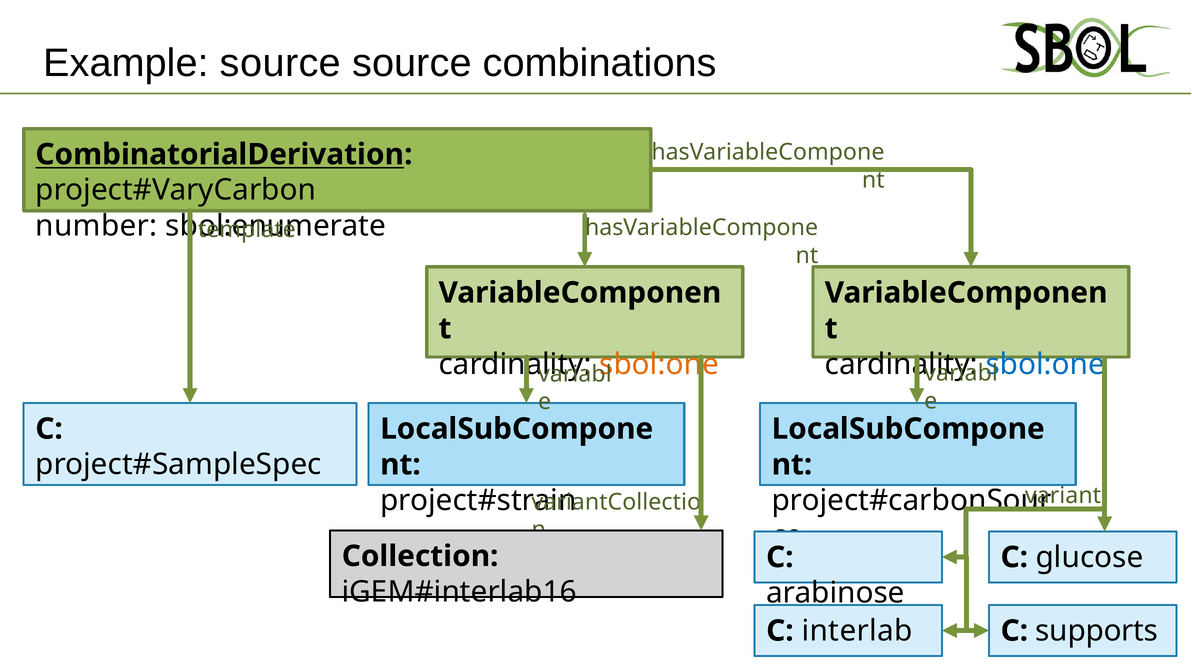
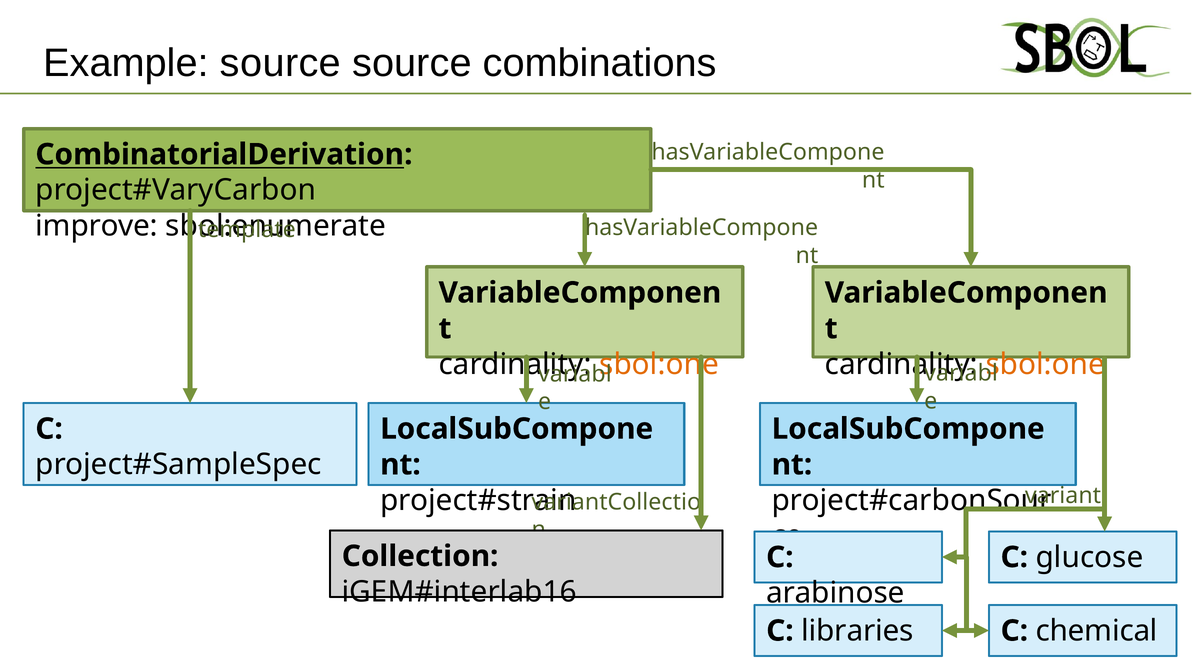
number: number -> improve (97, 226)
sbol:one colour: blue -> orange (1045, 364)
interlab: interlab -> libraries (857, 631)
supports: supports -> chemical (1097, 631)
